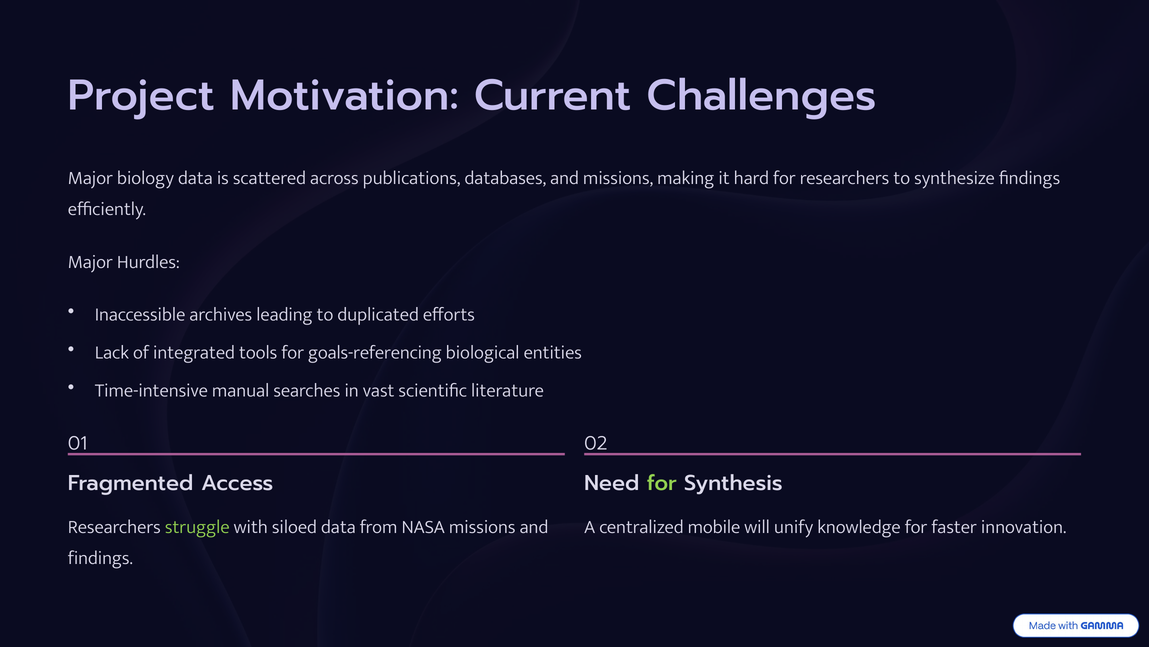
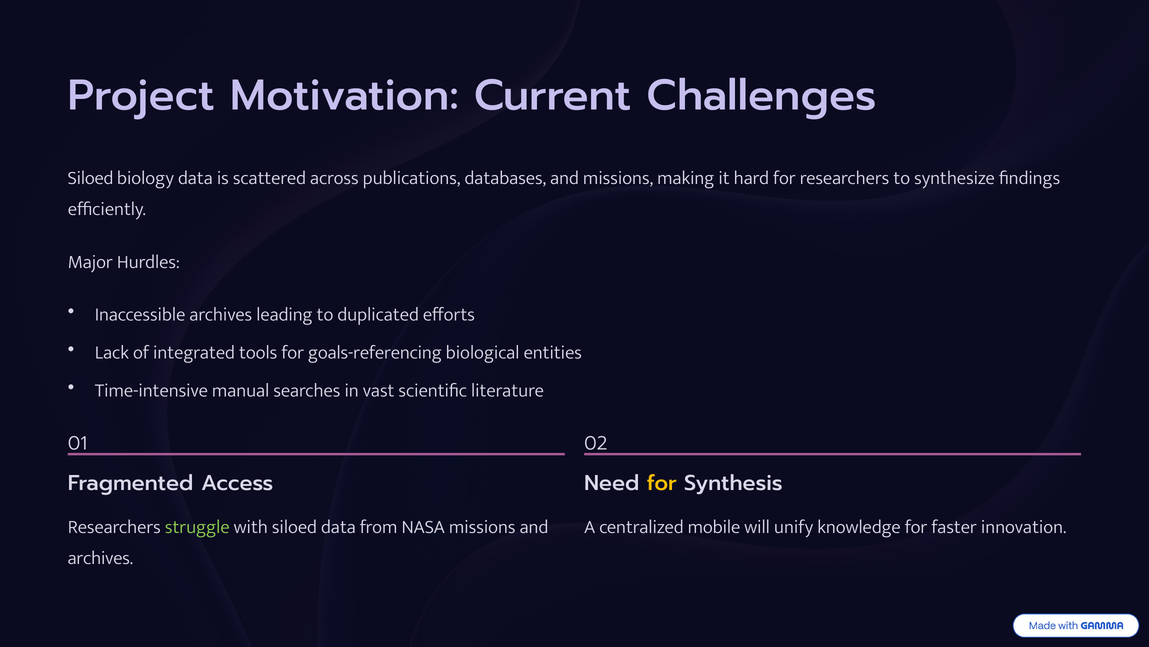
Major: Major -> Siloed (90, 178)
for colour: light green -> yellow (662, 483)
findings: findings -> archives (100, 557)
